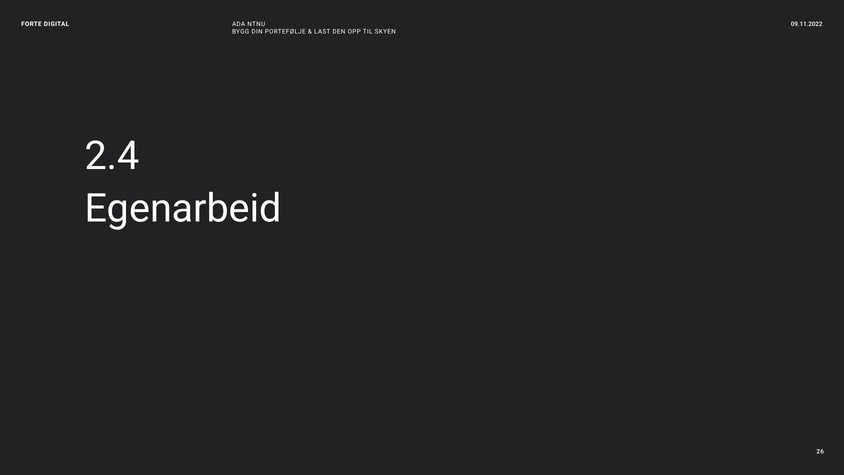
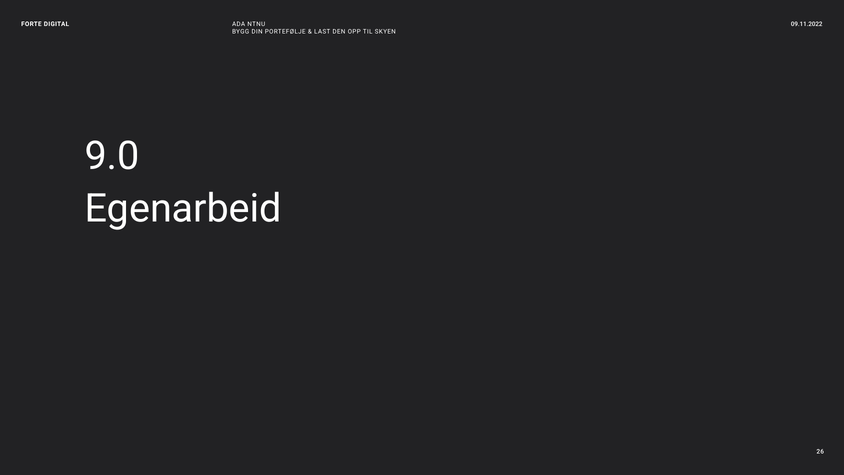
2.4: 2.4 -> 9.0 (112, 156)
